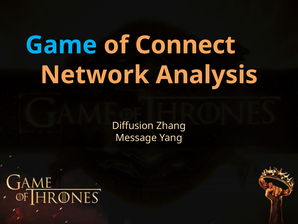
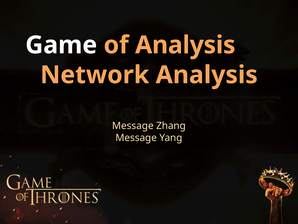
Game colour: light blue -> white (61, 45)
of Connect: Connect -> Analysis (185, 45)
Diffusion: Diffusion -> Message (133, 126)
